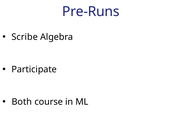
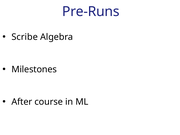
Participate: Participate -> Milestones (34, 69)
Both: Both -> After (22, 102)
